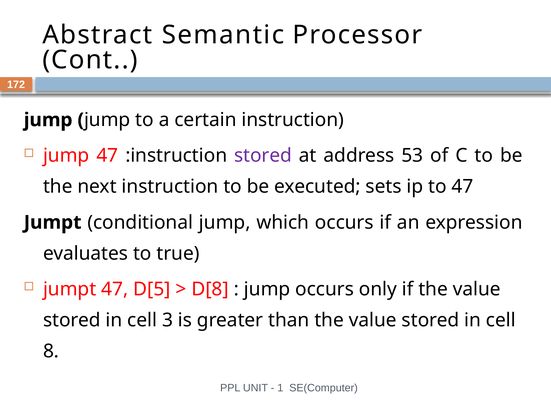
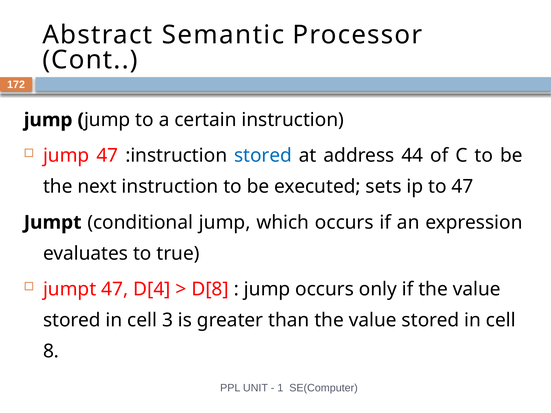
stored colour: purple -> blue (263, 156)
53: 53 -> 44 (412, 156)
D[5: D[5 -> D[4 (152, 289)
